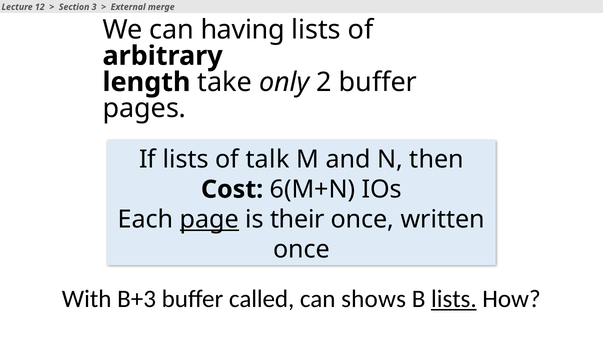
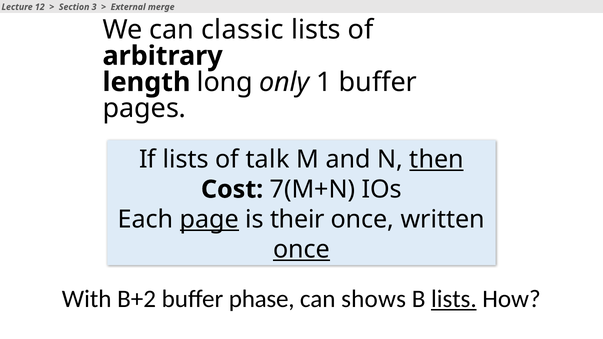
having: having -> classic (242, 30)
take: take -> long (225, 82)
2: 2 -> 1 (324, 82)
then underline: none -> present (437, 159)
6(M+N: 6(M+N -> 7(M+N (313, 190)
once underline: none -> present (302, 250)
B+3: B+3 -> B+2 (137, 299)
called: called -> phase (262, 299)
